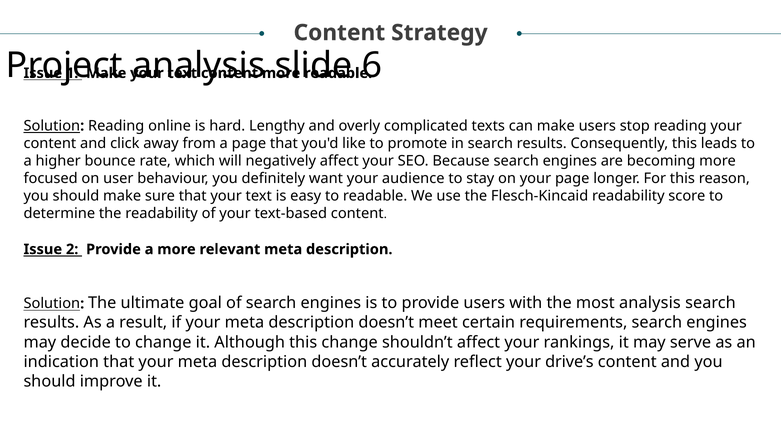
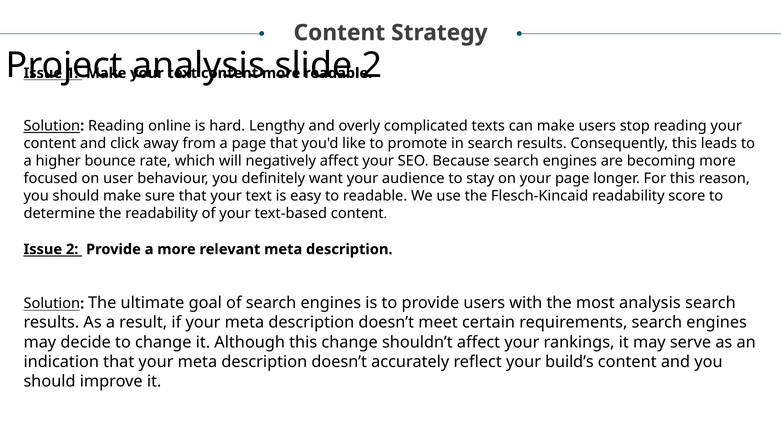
6: 6 -> 2 (372, 66)
drive’s: drive’s -> build’s (569, 362)
